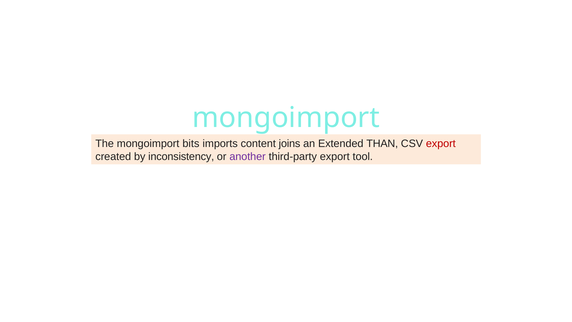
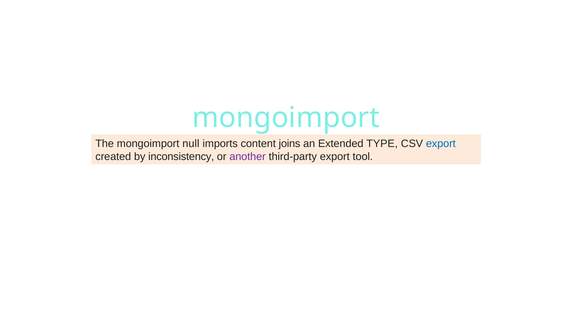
bits: bits -> null (191, 144)
THAN: THAN -> TYPE (382, 144)
export colour: red -> blue (441, 144)
